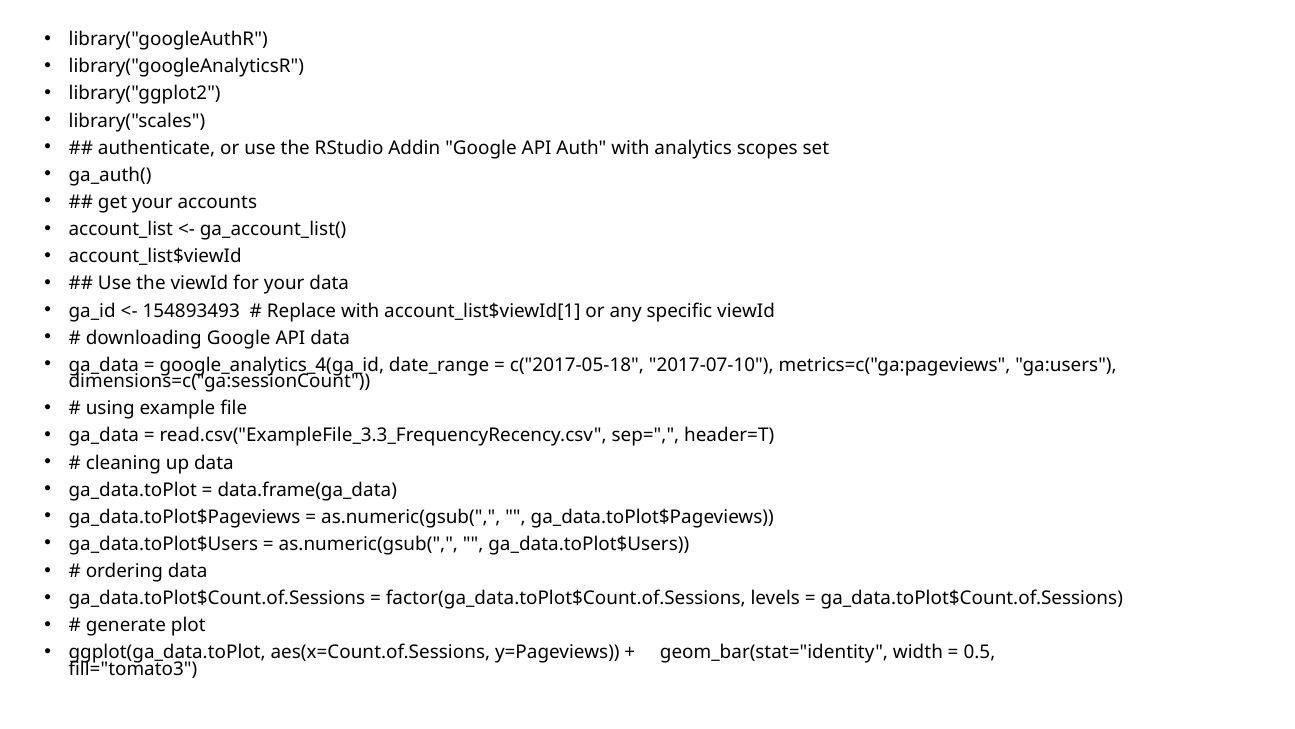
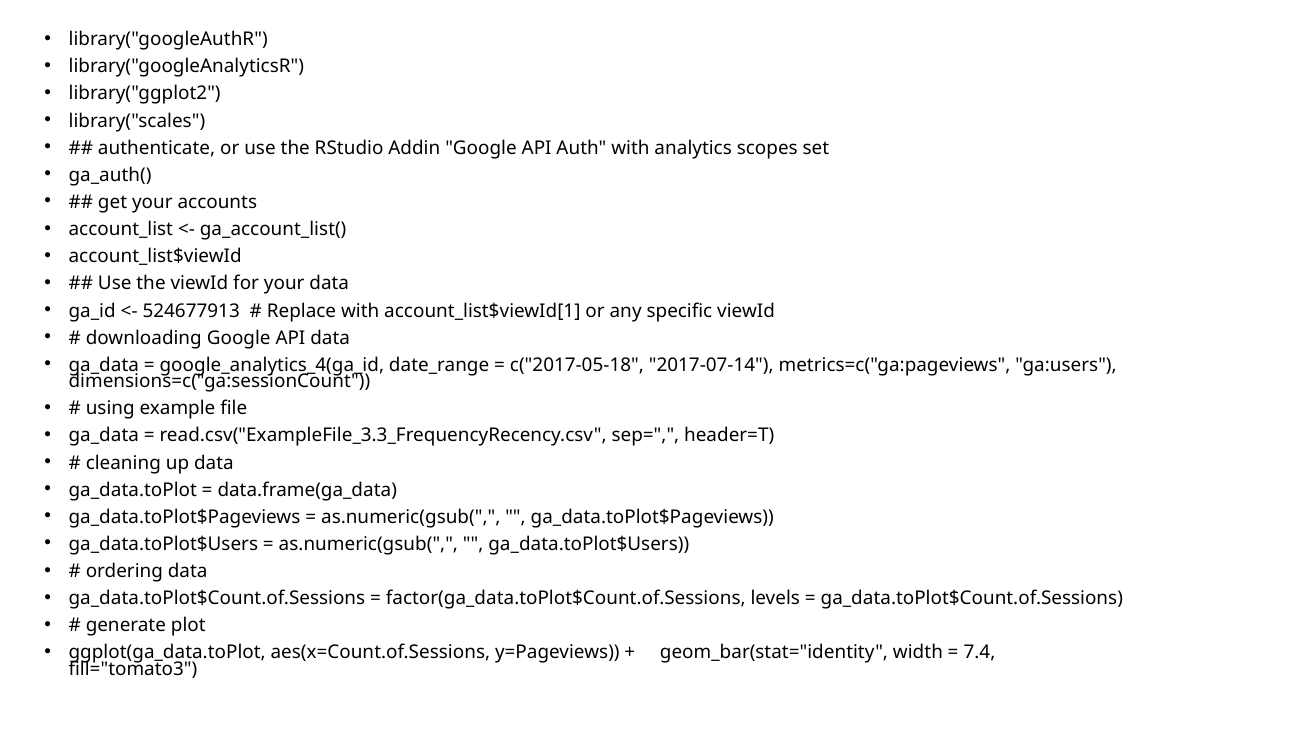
154893493: 154893493 -> 524677913 (191, 311)
2017-07-10: 2017-07-10 -> 2017-07-14 (711, 365)
0.5: 0.5 -> 7.4 (979, 652)
